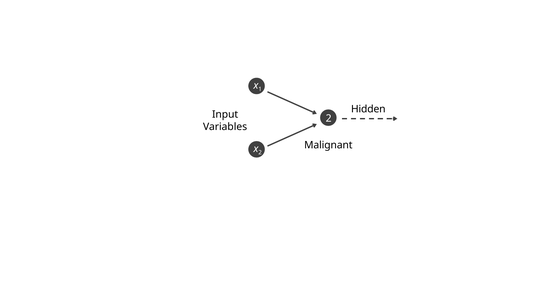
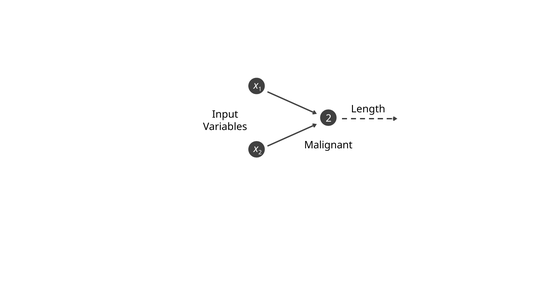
Hidden: Hidden -> Length (368, 109)
